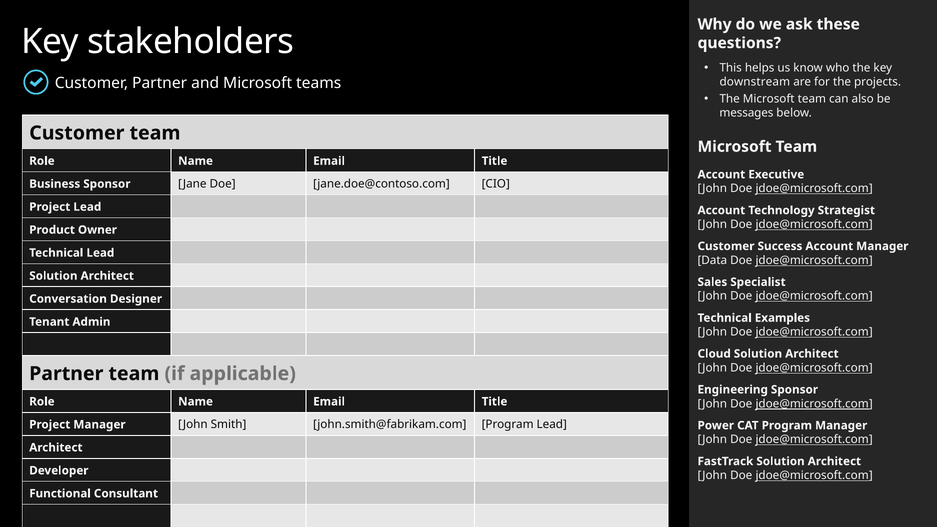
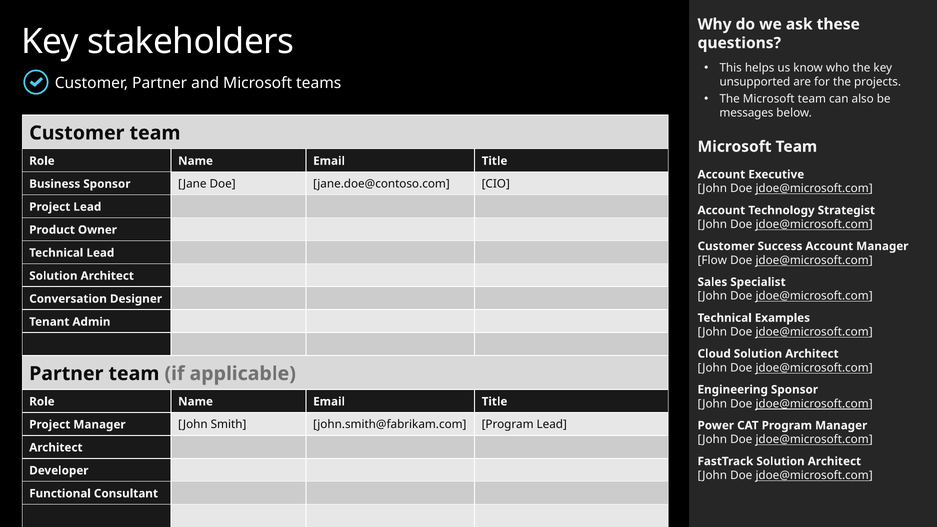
downstream: downstream -> unsupported (755, 82)
Data: Data -> Flow (712, 260)
